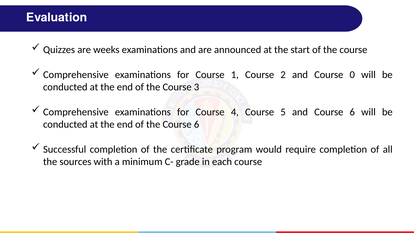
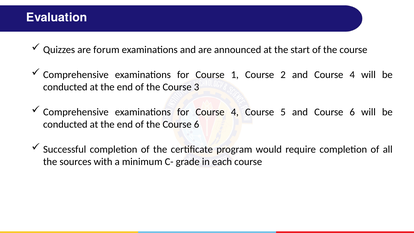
weeks: weeks -> forum (106, 50)
and Course 0: 0 -> 4 (352, 75)
